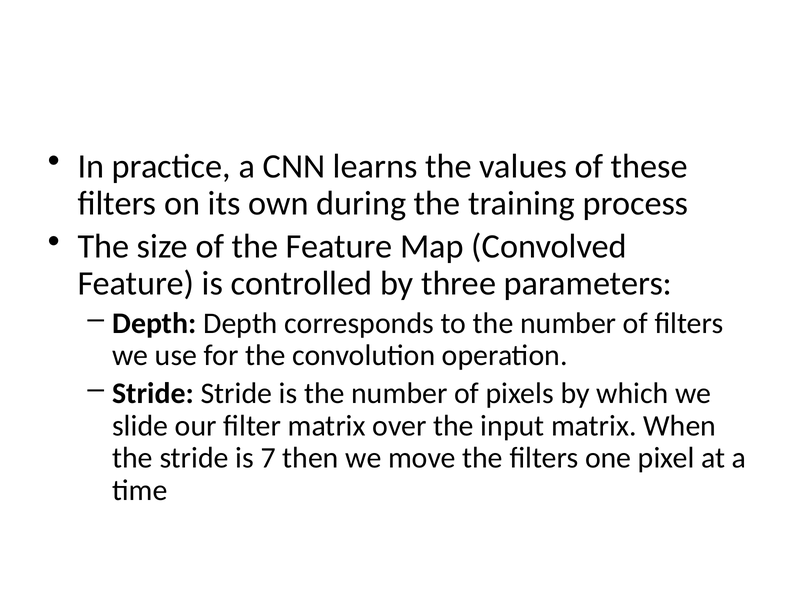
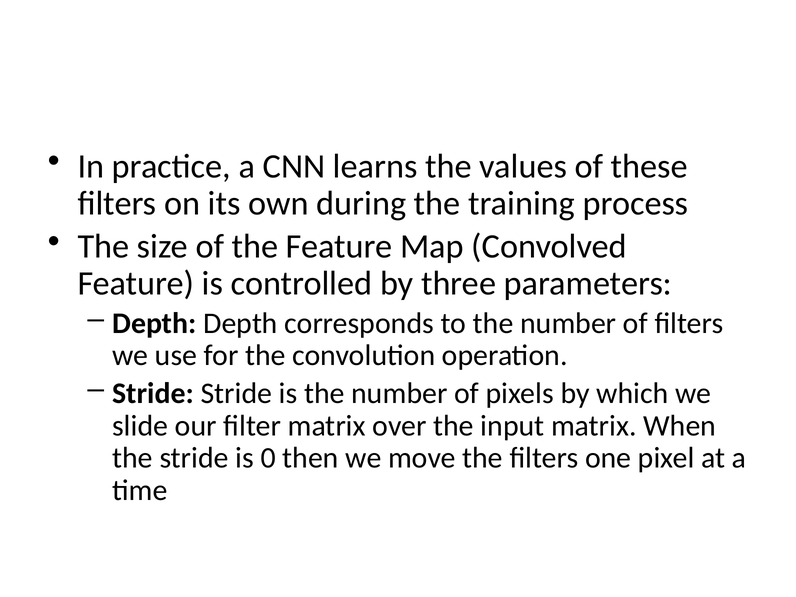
7: 7 -> 0 (268, 458)
